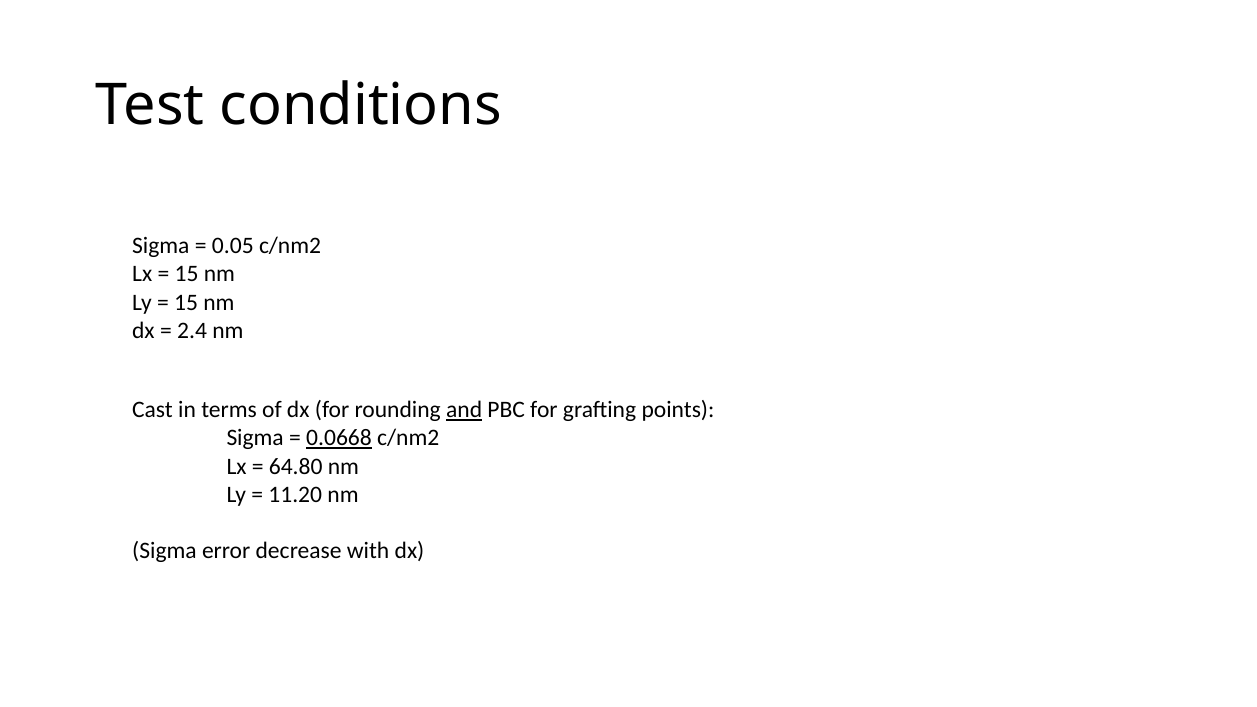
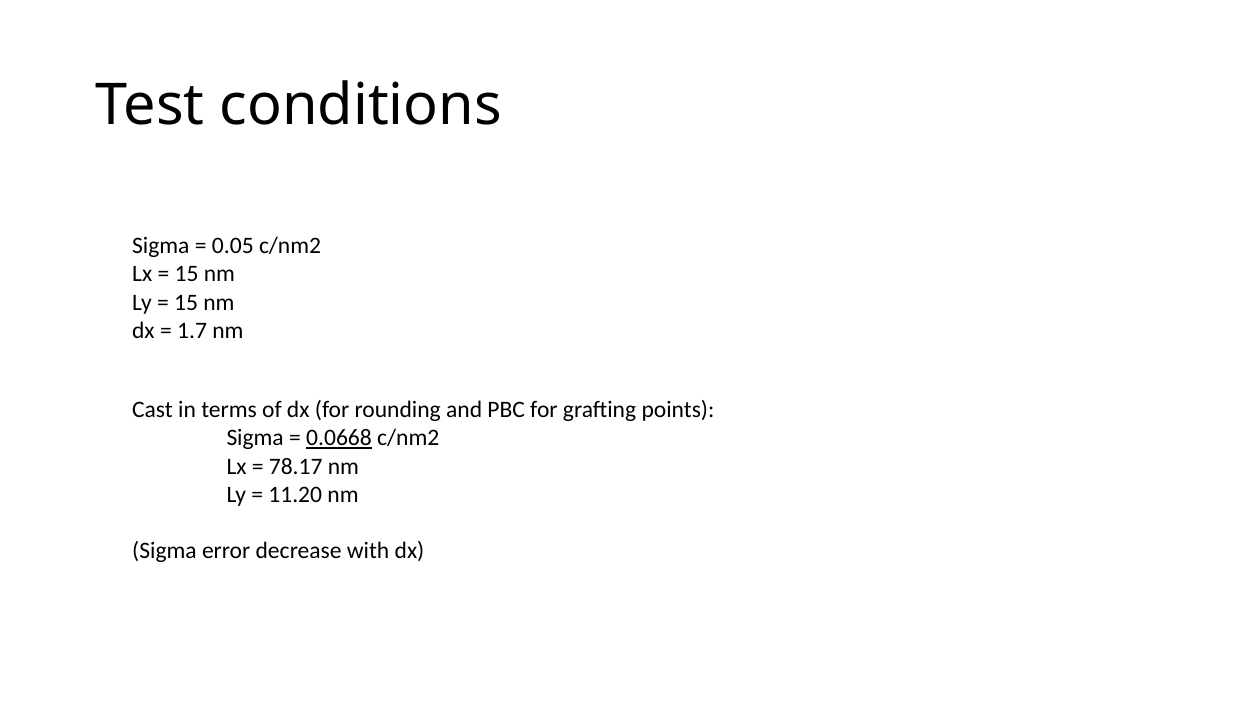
2.4: 2.4 -> 1.7 (192, 331)
and underline: present -> none (464, 410)
64.80: 64.80 -> 78.17 (296, 466)
